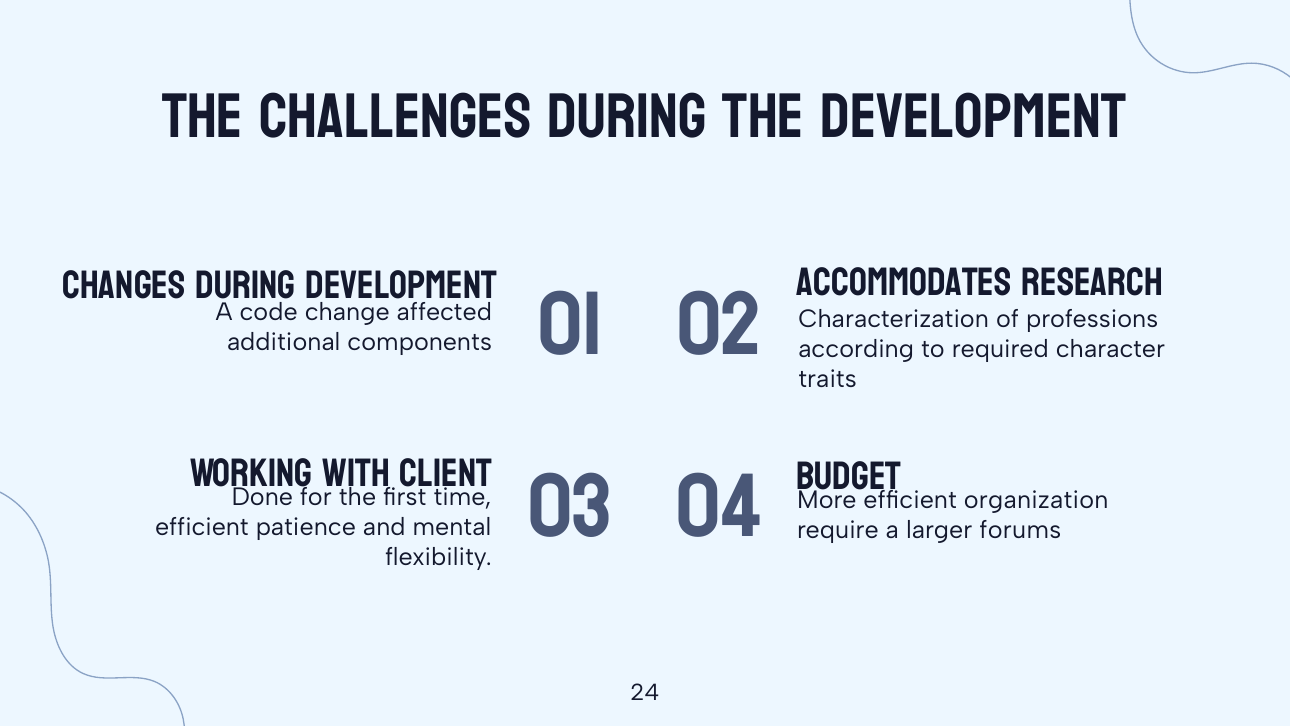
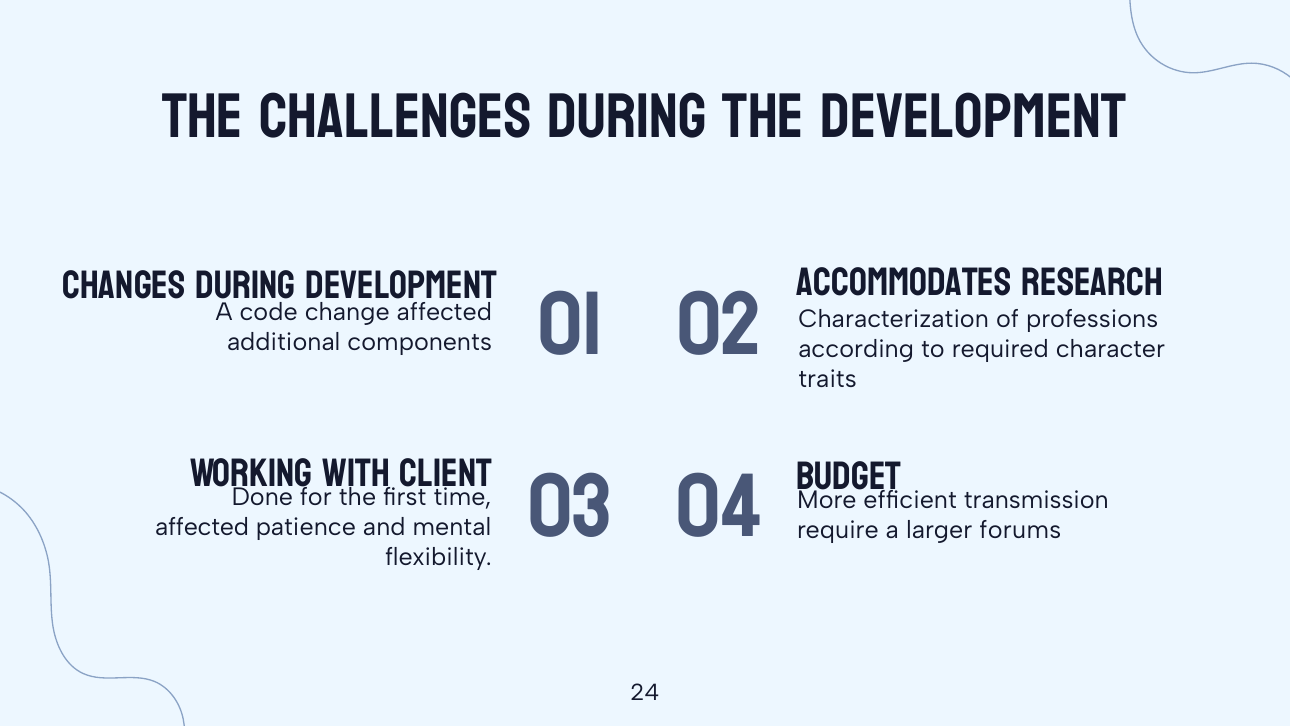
organization: organization -> transmission (1036, 500)
efficient: efficient -> affected (202, 527)
